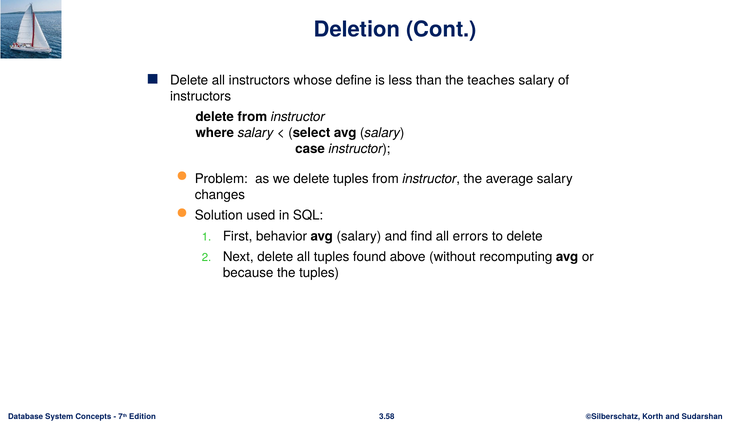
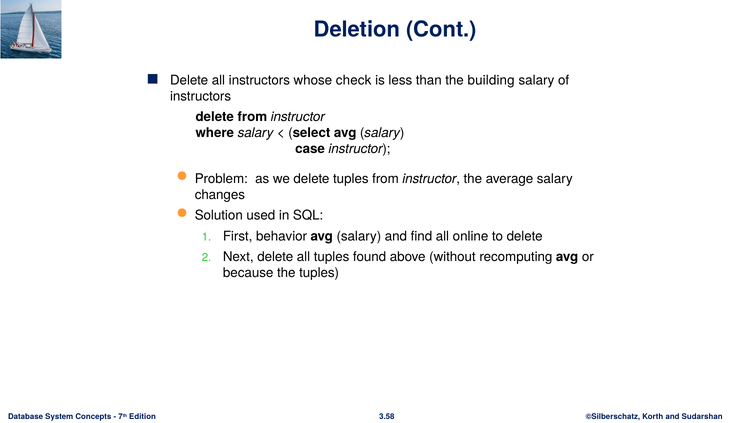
define: define -> check (354, 80)
teaches: teaches -> building (491, 80)
errors: errors -> online (471, 236)
